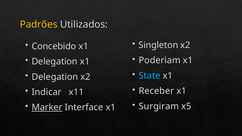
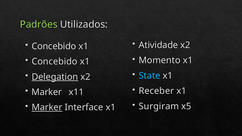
Padrões colour: yellow -> light green (39, 25)
Singleton: Singleton -> Atividade (158, 45)
Poderiam: Poderiam -> Momento (160, 60)
Delegation: Delegation -> Concebido (55, 62)
Delegation underline: none -> present (55, 77)
Indicar: Indicar -> Marker (47, 92)
